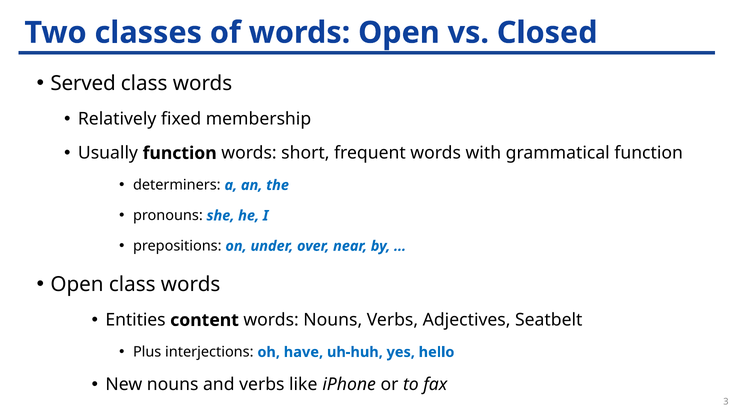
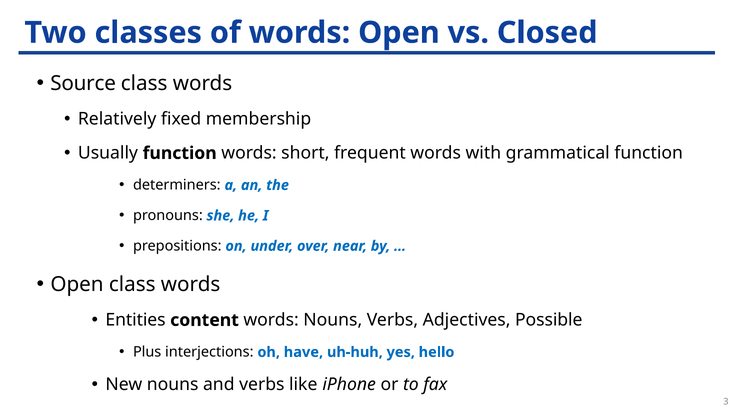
Served: Served -> Source (83, 83)
Seatbelt: Seatbelt -> Possible (549, 320)
